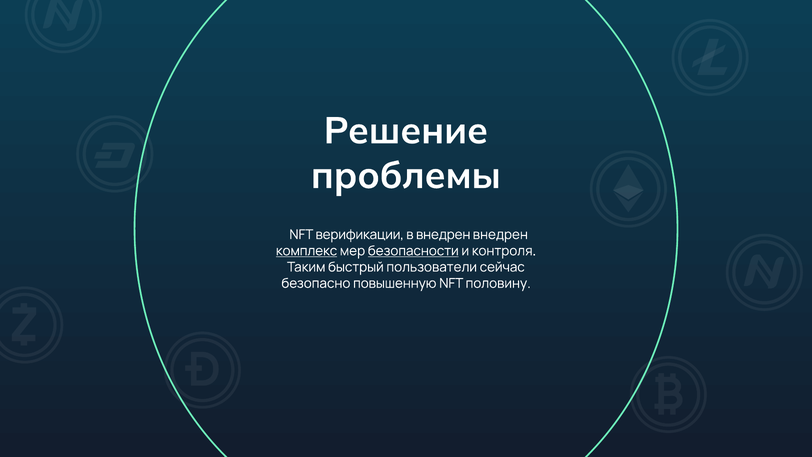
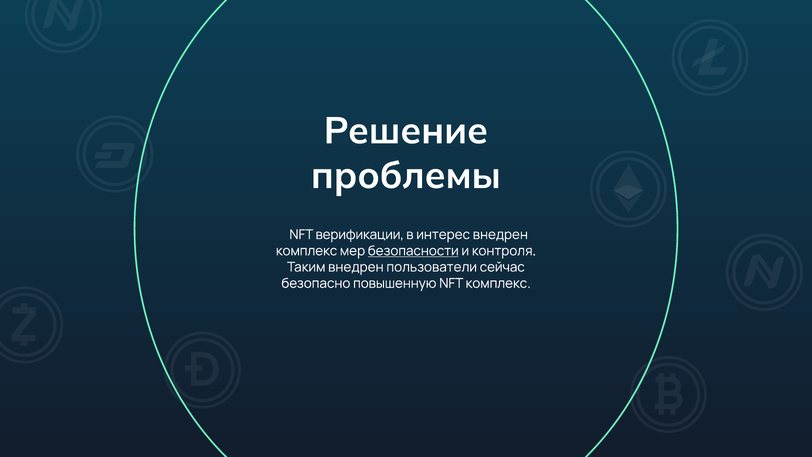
в внедрен: внедрен -> интерес (443, 234)
комплекс underline: present -> none (307, 251)
Таким быстрый: быстрый -> внедрен (356, 267)
NFT половину: половину -> комплекс (498, 283)
